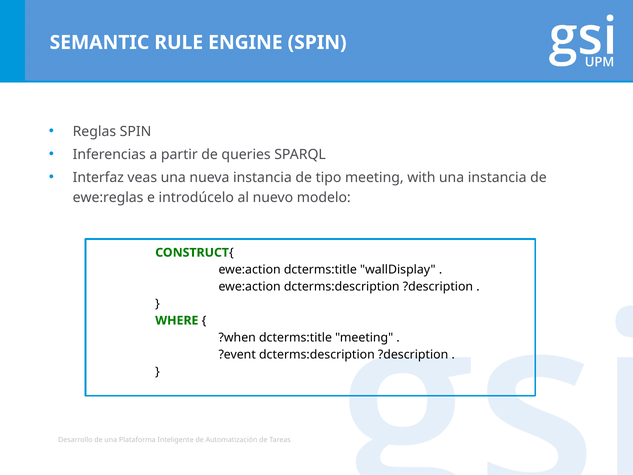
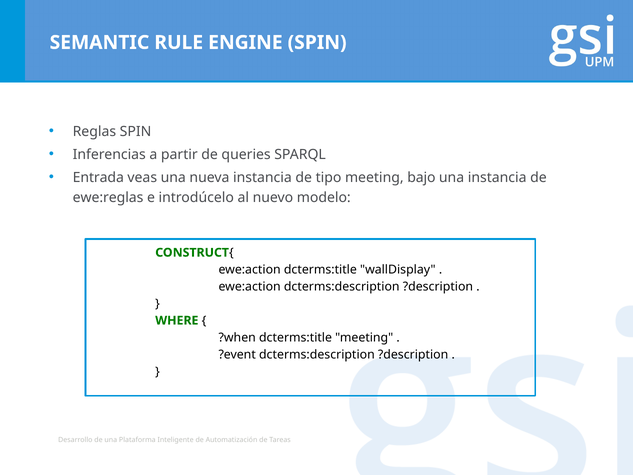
Interfaz: Interfaz -> Entrada (98, 177)
with: with -> bajo (421, 177)
